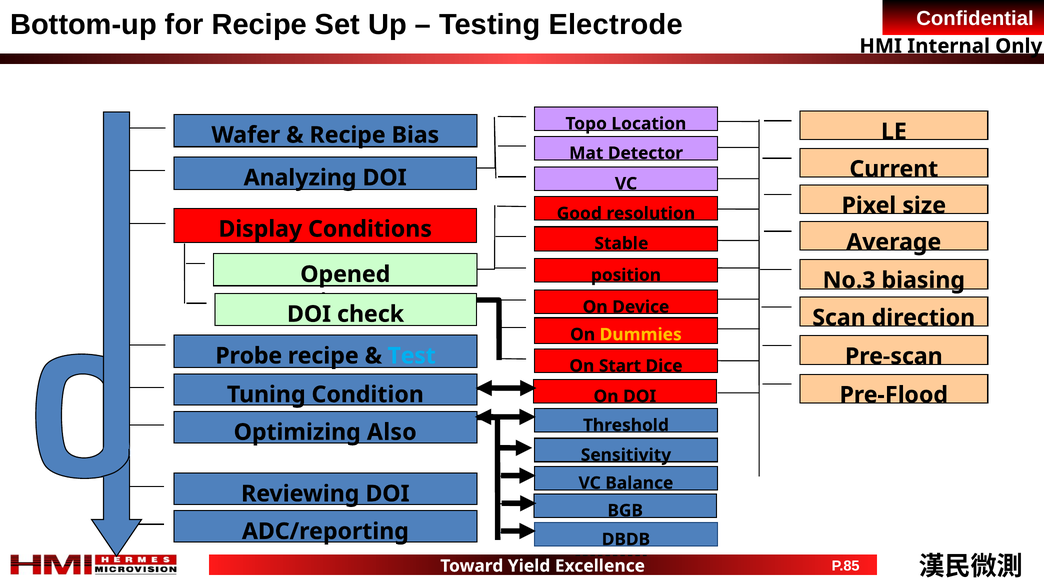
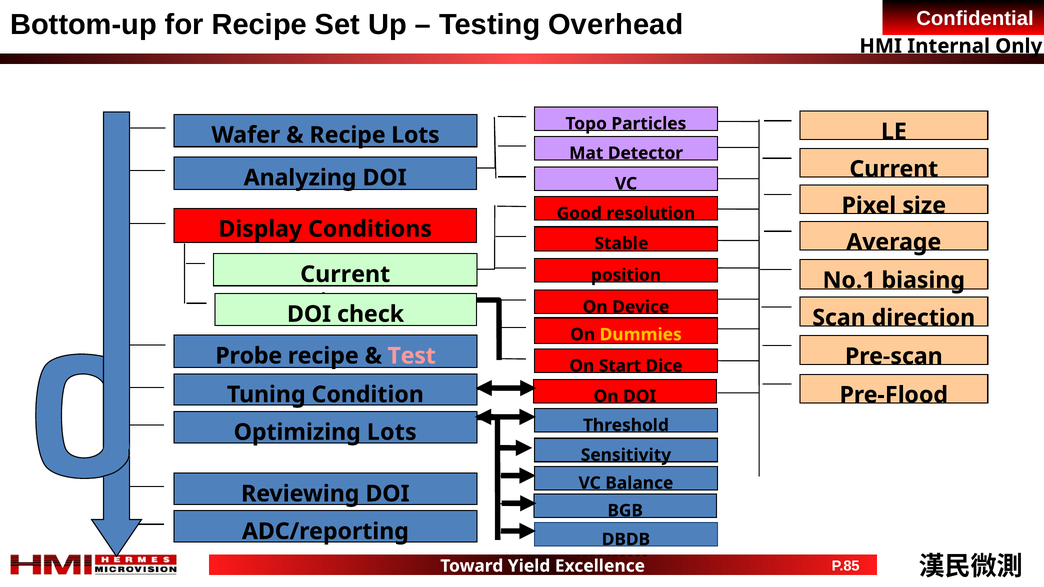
Electrode: Electrode -> Overhead (616, 25)
Location: Location -> Particles (649, 124)
Recipe Bias: Bias -> Lots (415, 135)
Opened: Opened -> Current (345, 274)
No.3: No.3 -> No.1 (849, 280)
Test colour: light blue -> pink (412, 356)
Optimizing Also: Also -> Lots (392, 432)
